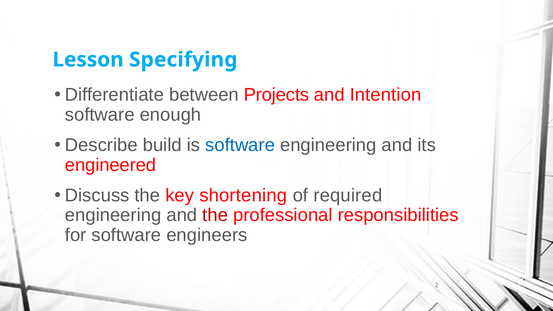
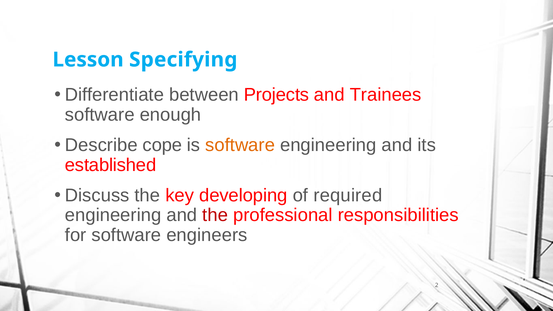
Intention: Intention -> Trainees (386, 95)
build: build -> cope (162, 145)
software colour: blue -> orange (240, 145)
engineered: engineered -> established (111, 165)
shortening: shortening -> developing (243, 195)
